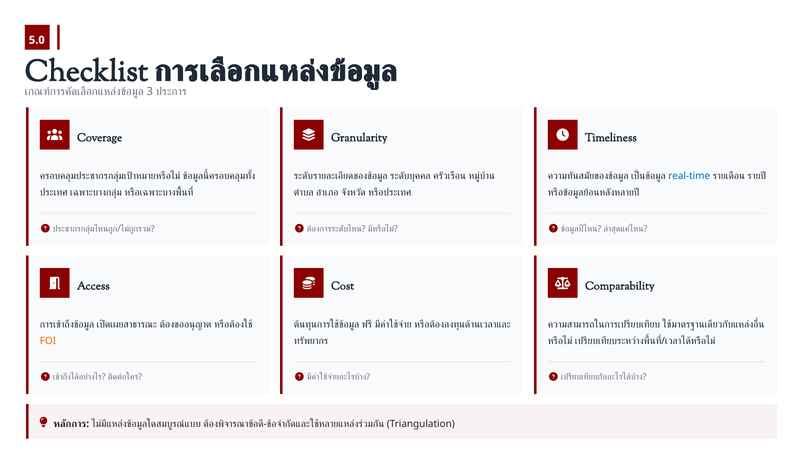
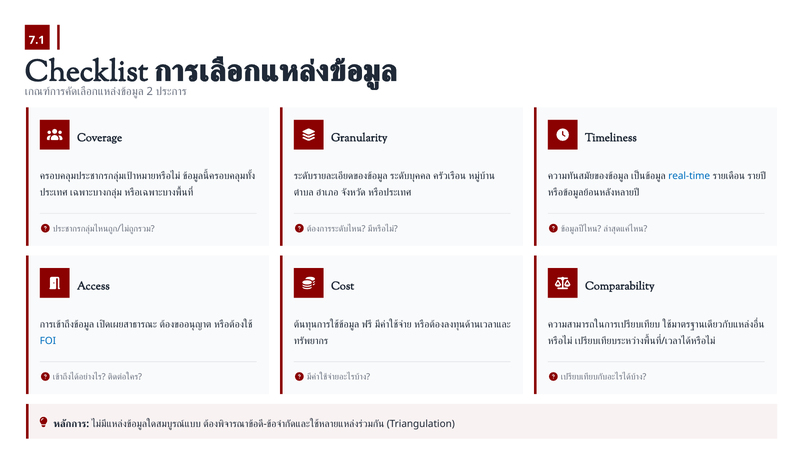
5.0: 5.0 -> 7.1 (37, 40)
3: 3 -> 2 (150, 92)
FOI colour: orange -> blue (48, 341)
